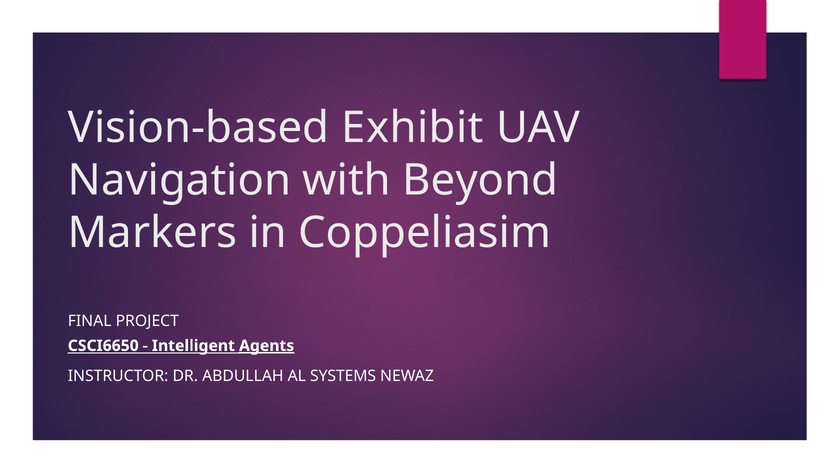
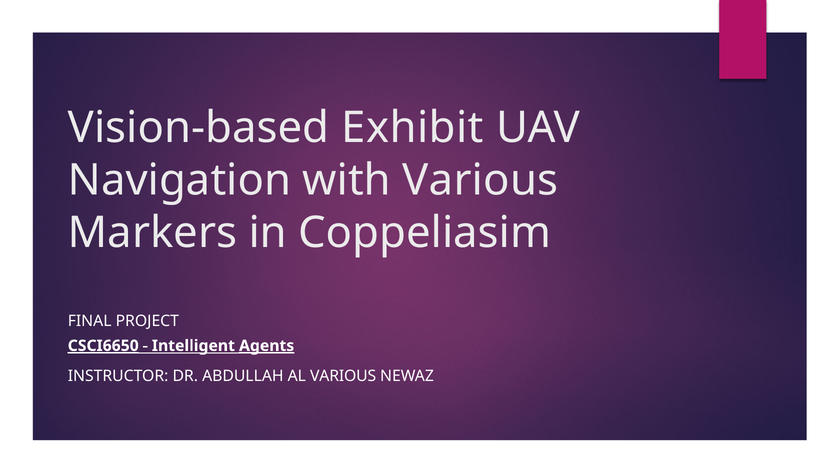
with Beyond: Beyond -> Various (480, 180)
CSCI6650 underline: none -> present (103, 345)
AL SYSTEMS: SYSTEMS -> VARIOUS (343, 376)
